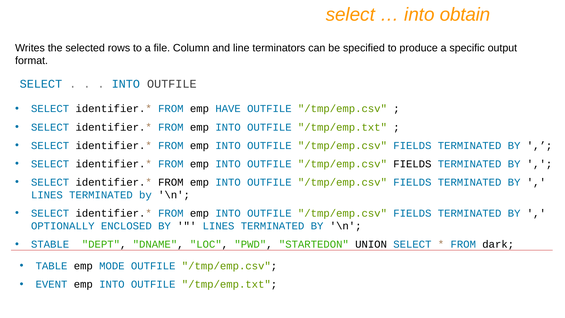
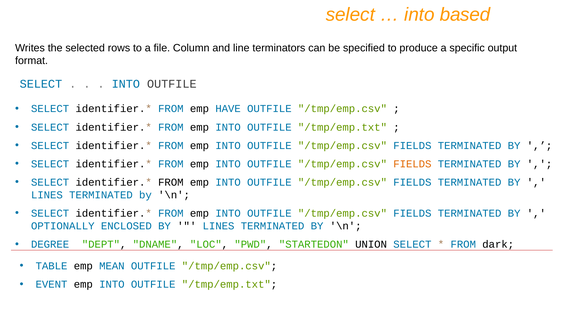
obtain: obtain -> based (465, 15)
FIELDS colour: black -> orange (412, 164)
STABLE: STABLE -> DEGREE (50, 244)
MODE: MODE -> MEAN (112, 266)
